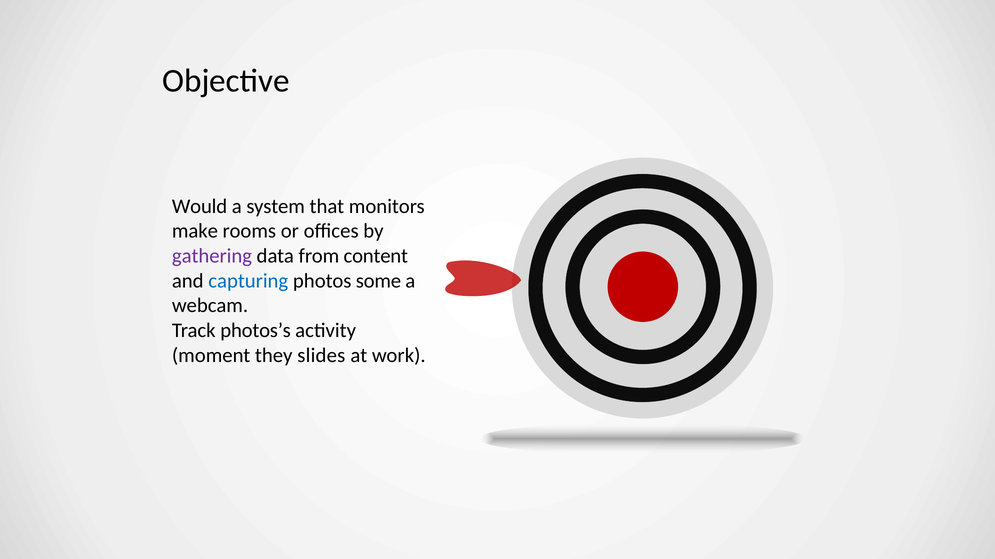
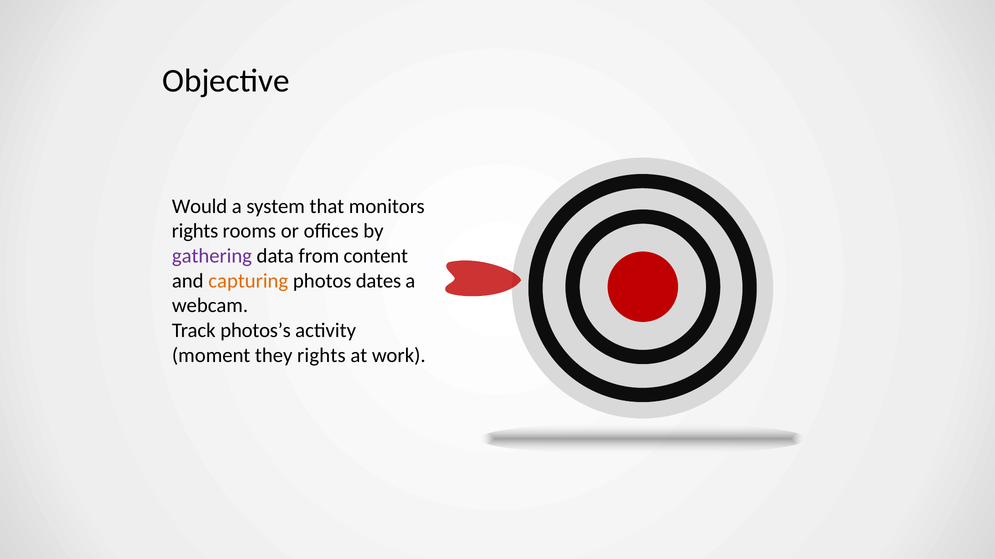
make: make -> rights (195, 231)
capturing colour: blue -> orange (248, 281)
some: some -> dates (378, 281)
they slides: slides -> rights (321, 356)
